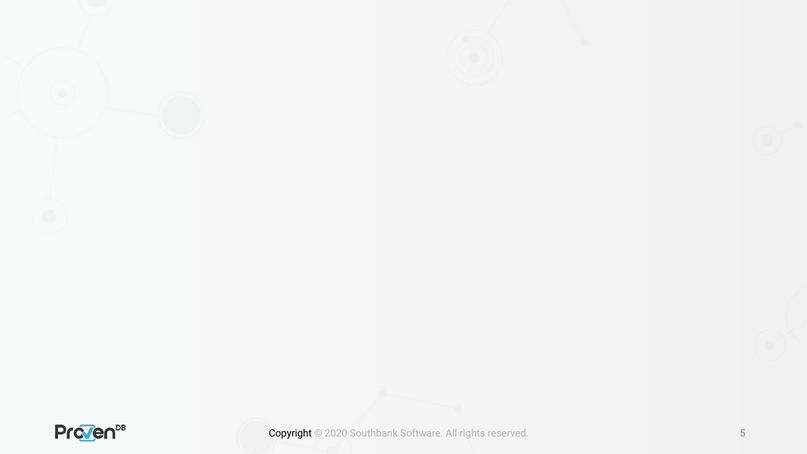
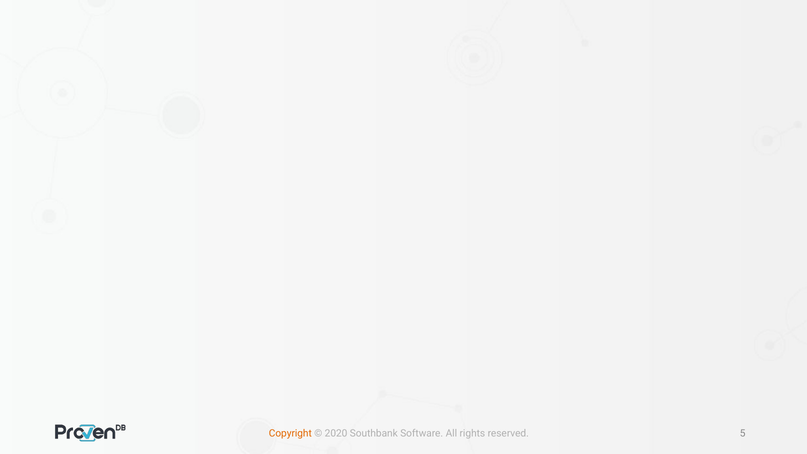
Copyright colour: black -> orange (290, 433)
